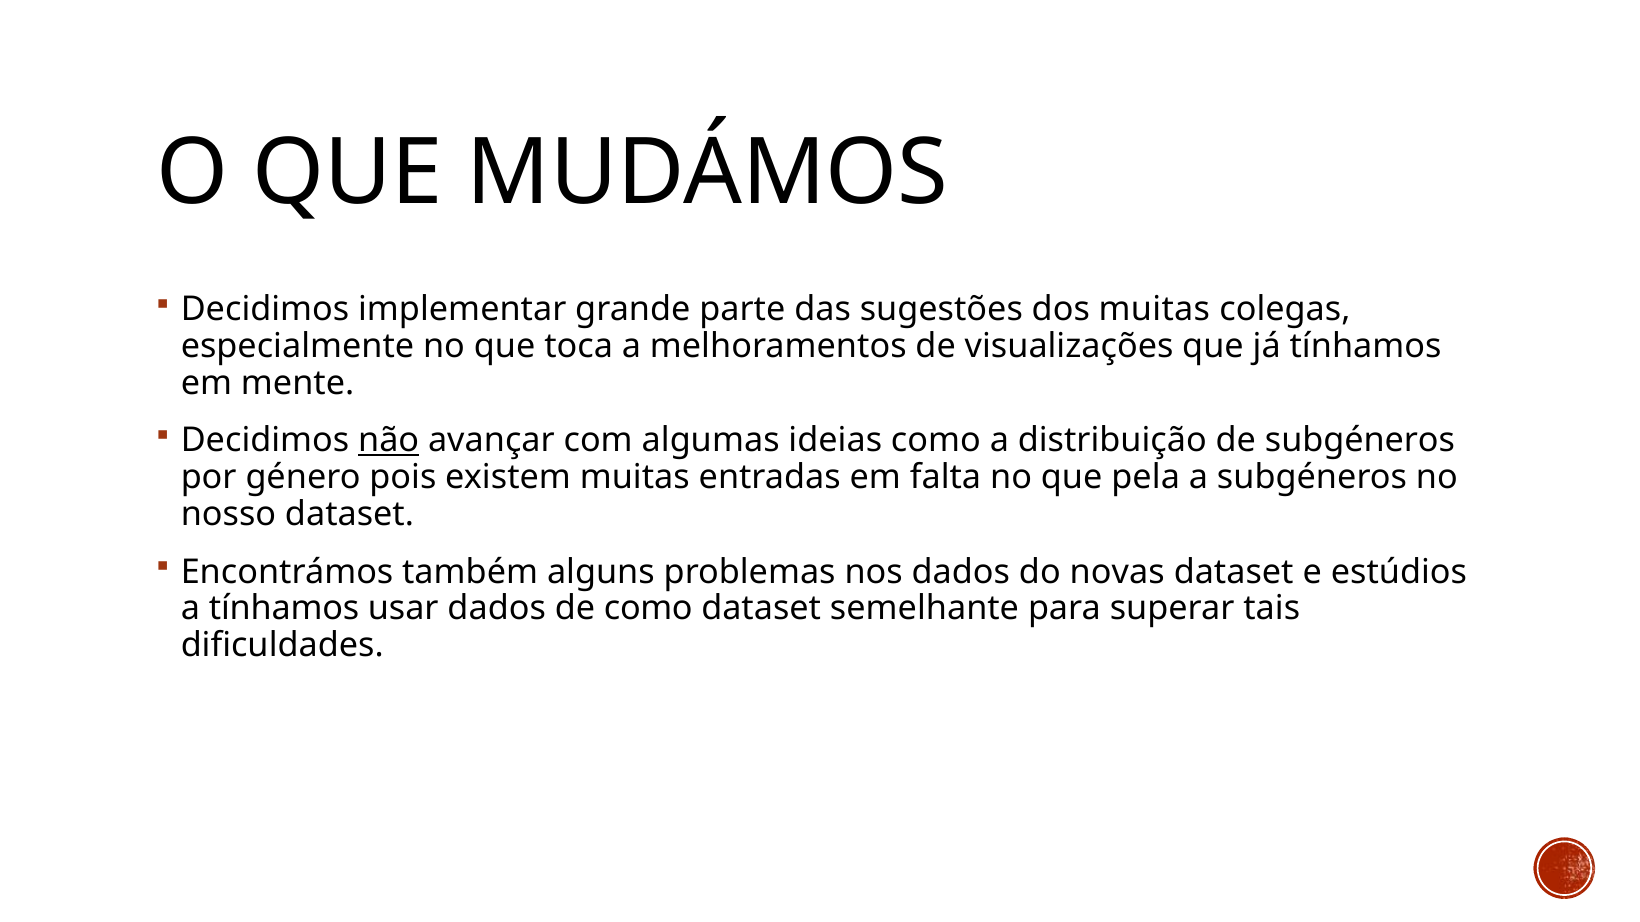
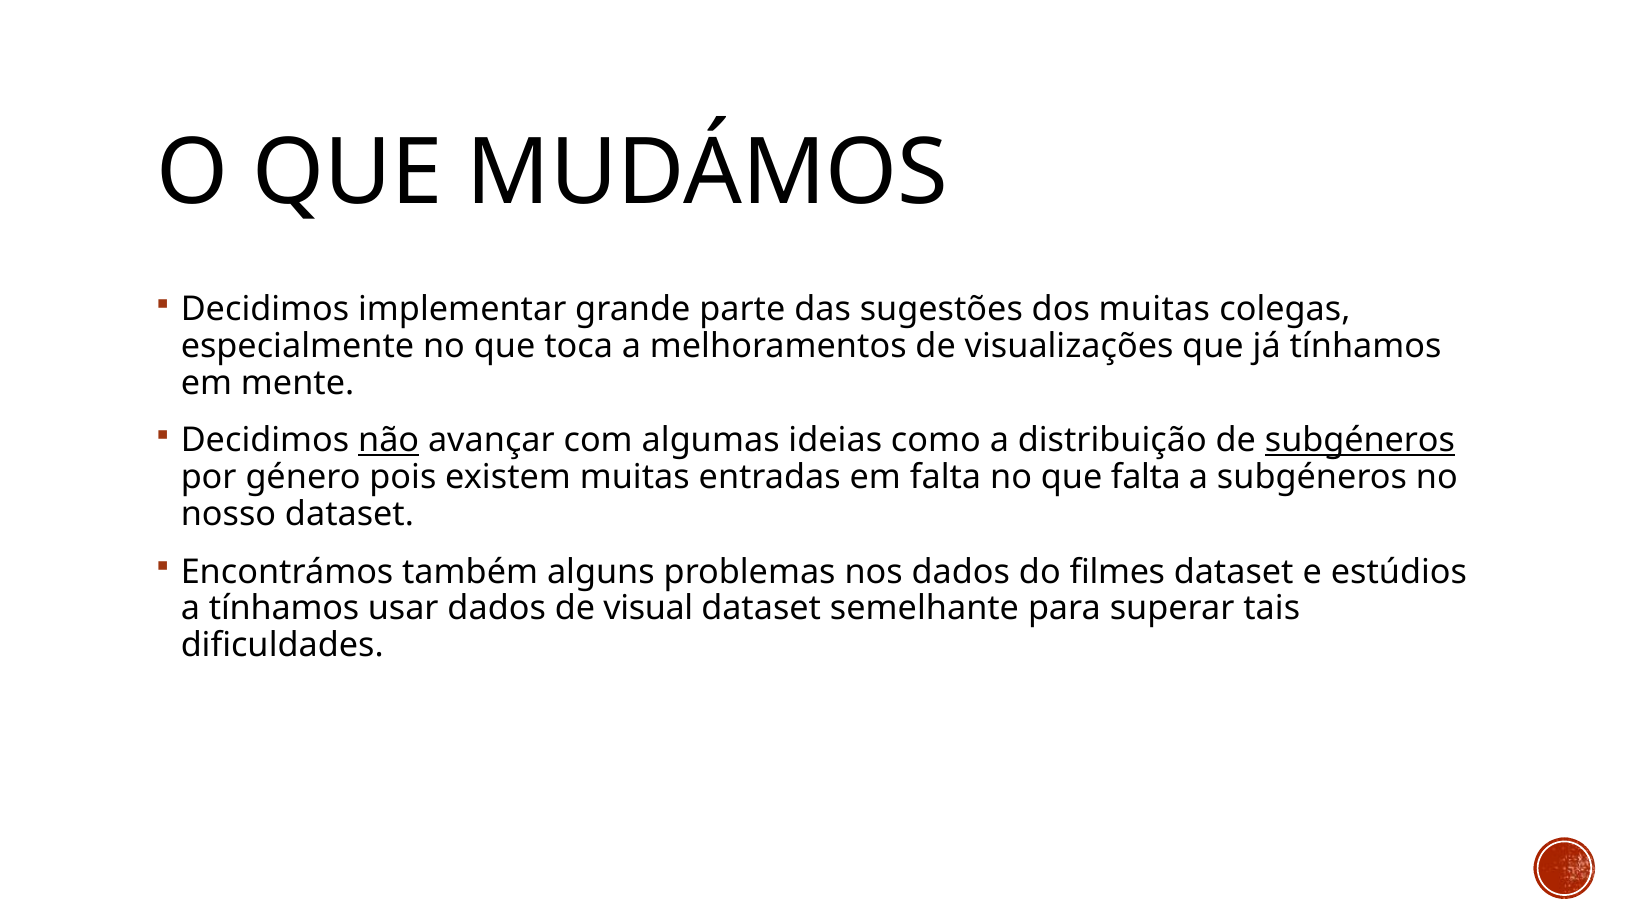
subgéneros underline: none -> present (1360, 441)
que pela: pela -> falta (1146, 478)
novas: novas -> filmes (1117, 572)
de como: como -> visual (648, 609)
